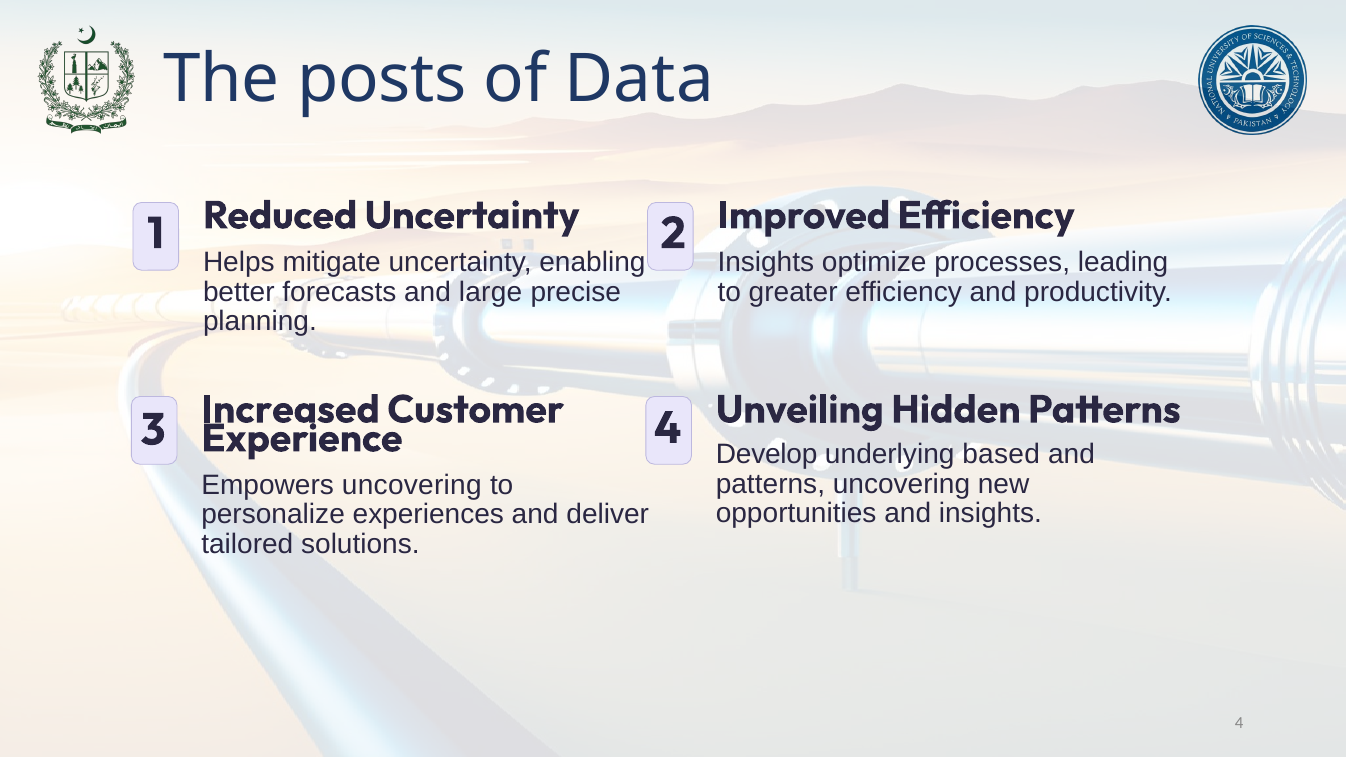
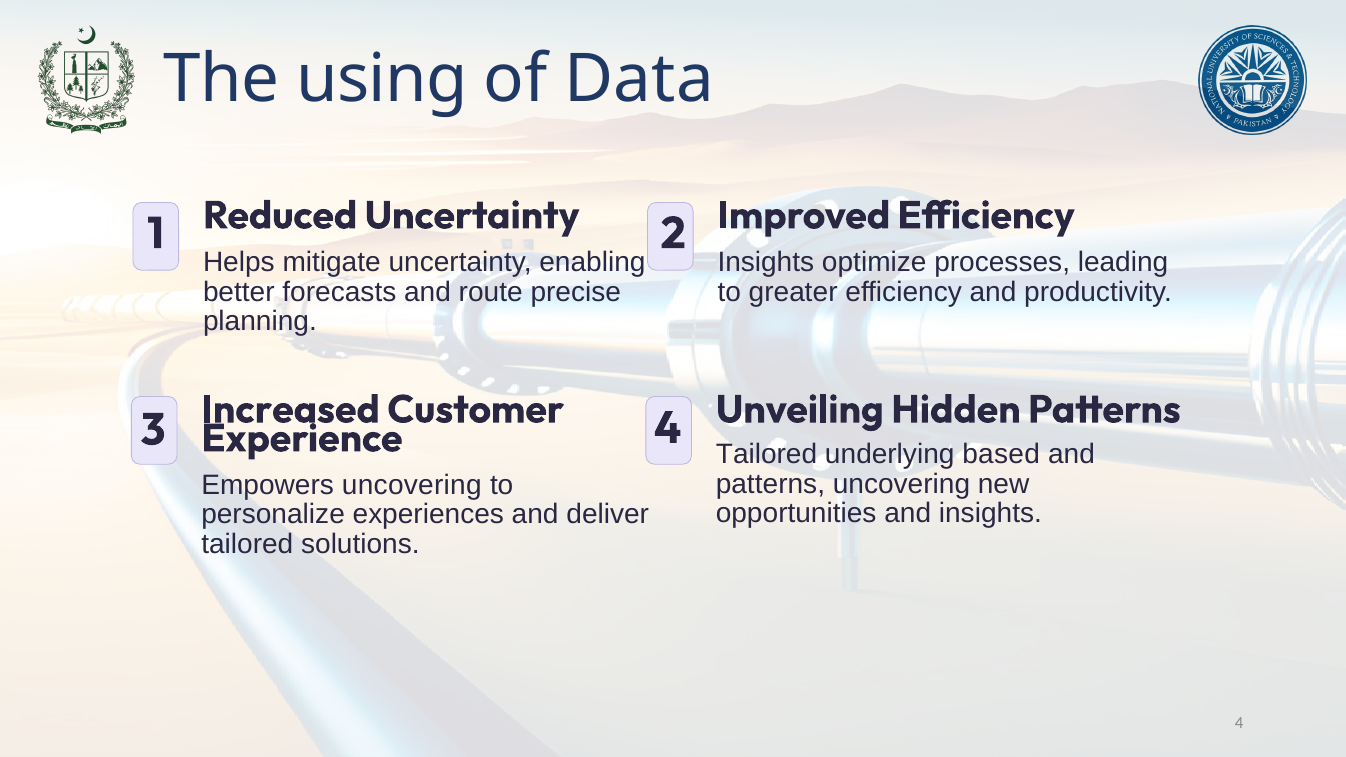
posts: posts -> using (382, 79)
large: large -> route (491, 292)
Develop: Develop -> Tailored (767, 454)
